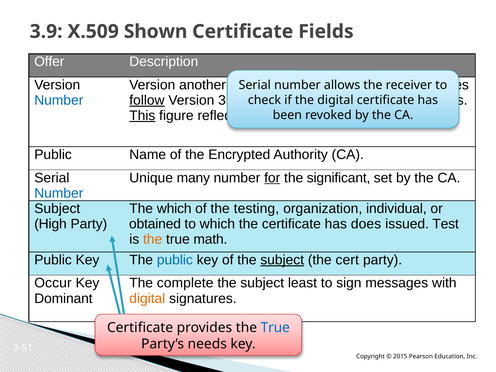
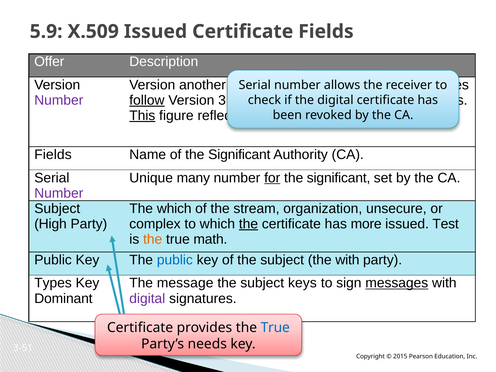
3.9: 3.9 -> 5.9 (46, 32)
X.509 Shown: Shown -> Issued (155, 32)
Number colour: blue -> purple (59, 100)
Public: Public -> Fields (53, 155)
of the Encrypted: Encrypted -> Significant (239, 155)
Number colour: blue -> purple (59, 193)
testing: testing -> stream (256, 209)
individual: individual -> unsecure (396, 209)
obtained: obtained -> complex (155, 224)
the underline: none -> present (248, 224)
does: does -> more (366, 224)
subject underline: present -> none (282, 260)
the cert: cert -> with (347, 260)
Occur: Occur -> Types (53, 283)
complete: complete -> message (185, 283)
least: least -> keys (302, 283)
messages underline: none -> present (397, 283)
digital colour: orange -> purple (147, 298)
